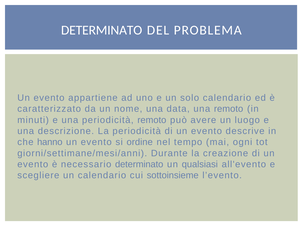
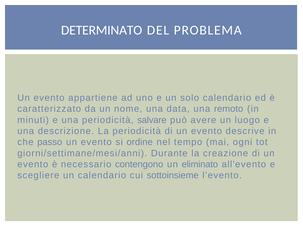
periodicità remoto: remoto -> salvare (152, 120)
hanno: hanno -> passo (50, 142)
necessario determinato: determinato -> contengono (139, 164)
qualsiasi: qualsiasi -> eliminato (200, 164)
